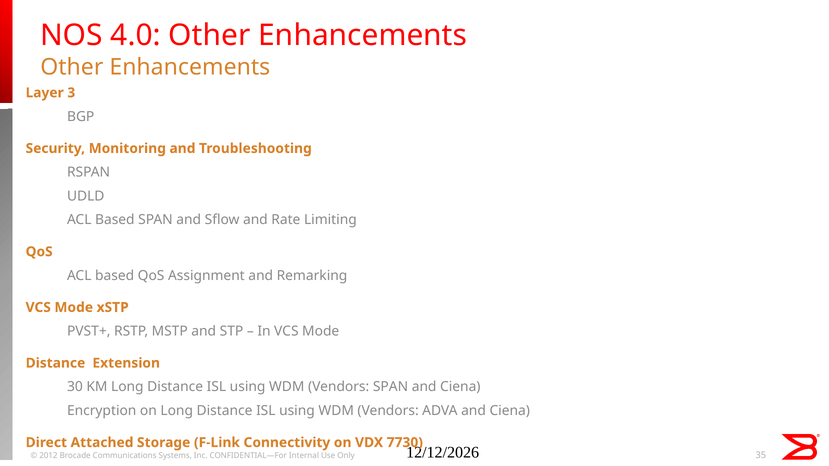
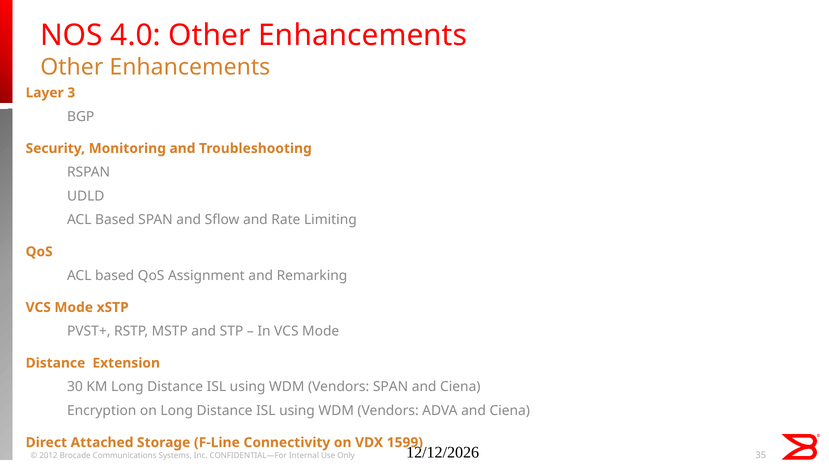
F-Link: F-Link -> F-Line (217, 443)
7730: 7730 -> 1599 (405, 443)
